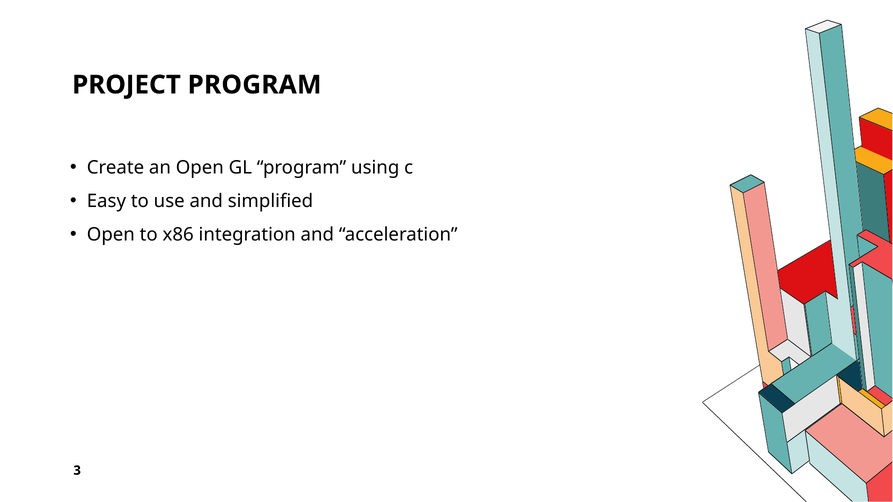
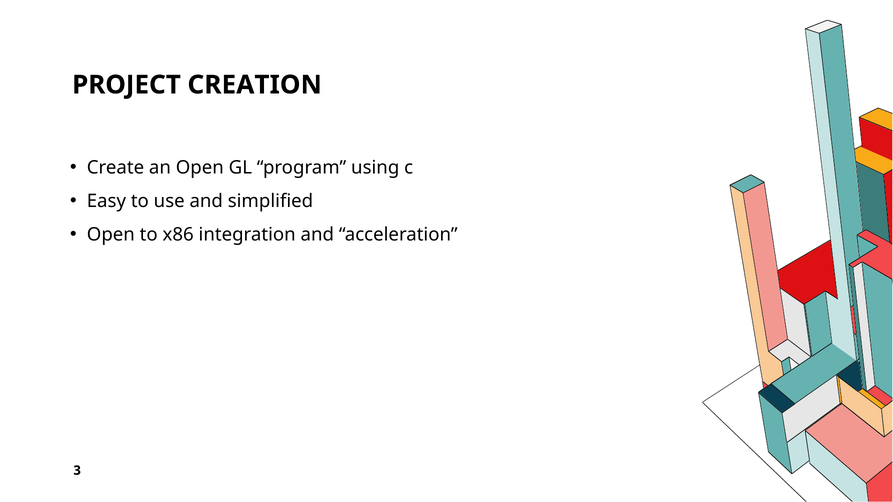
PROJECT PROGRAM: PROGRAM -> CREATION (255, 85)
